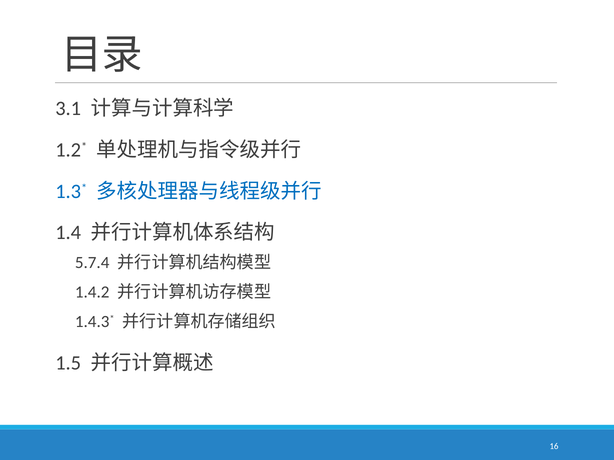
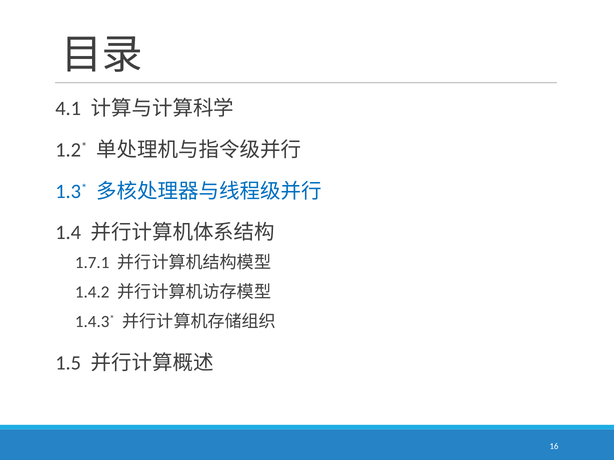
3.1: 3.1 -> 4.1 (68, 109)
5.7.4: 5.7.4 -> 1.7.1 (92, 263)
